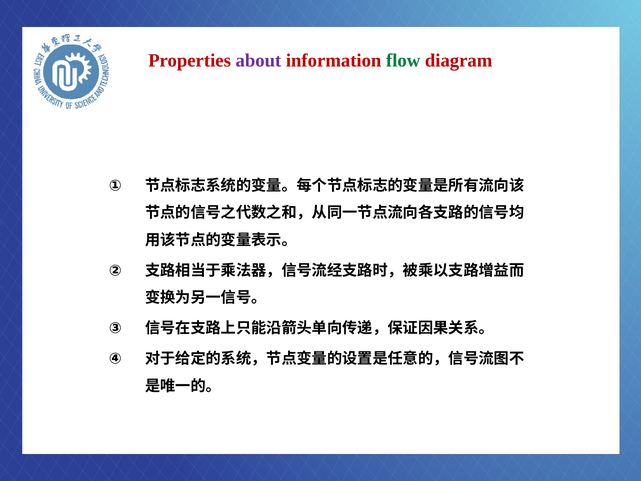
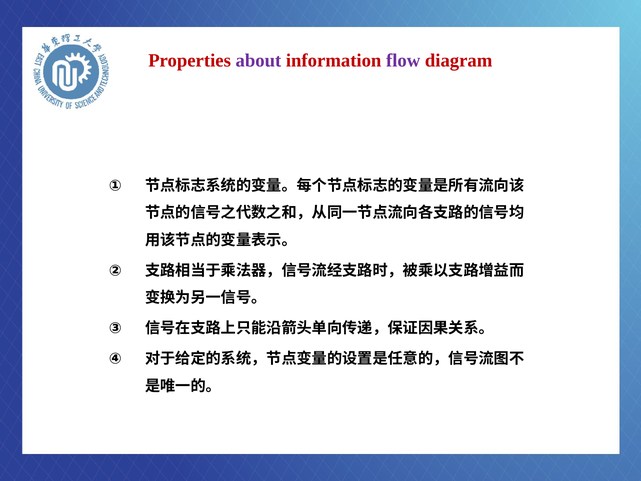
flow colour: green -> purple (403, 61)
